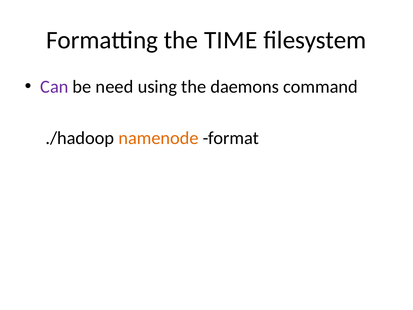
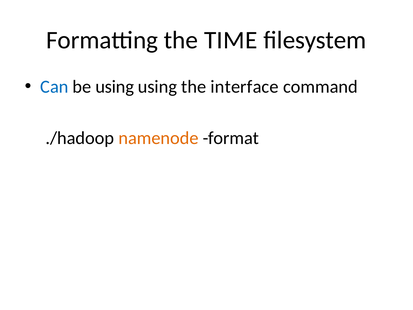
Can colour: purple -> blue (54, 87)
be need: need -> using (115, 87)
daemons: daemons -> interface (245, 87)
